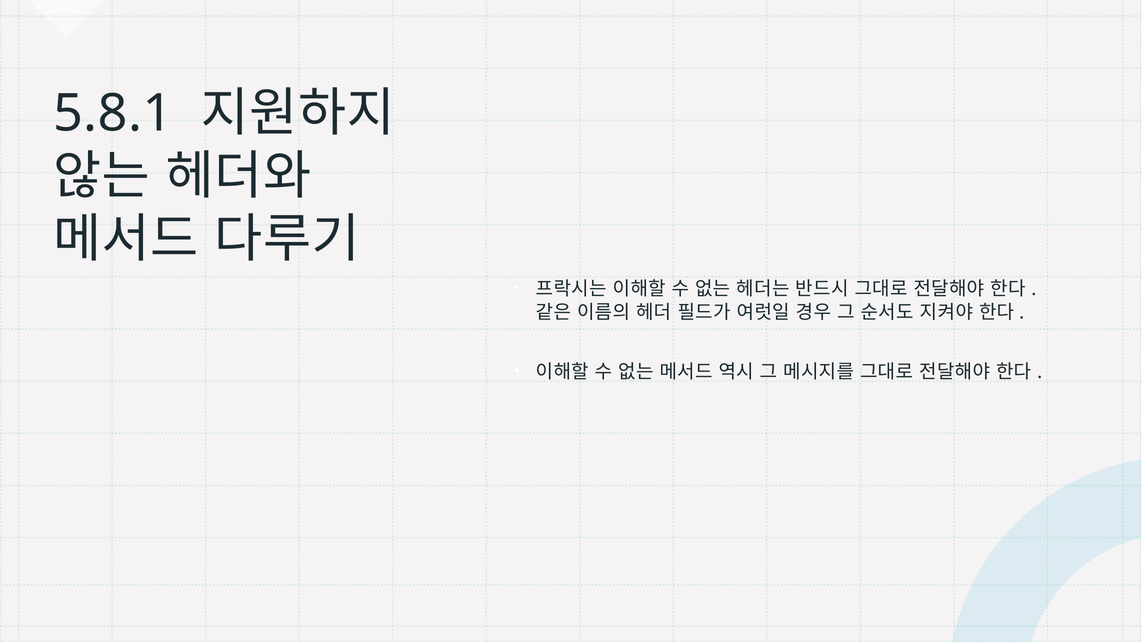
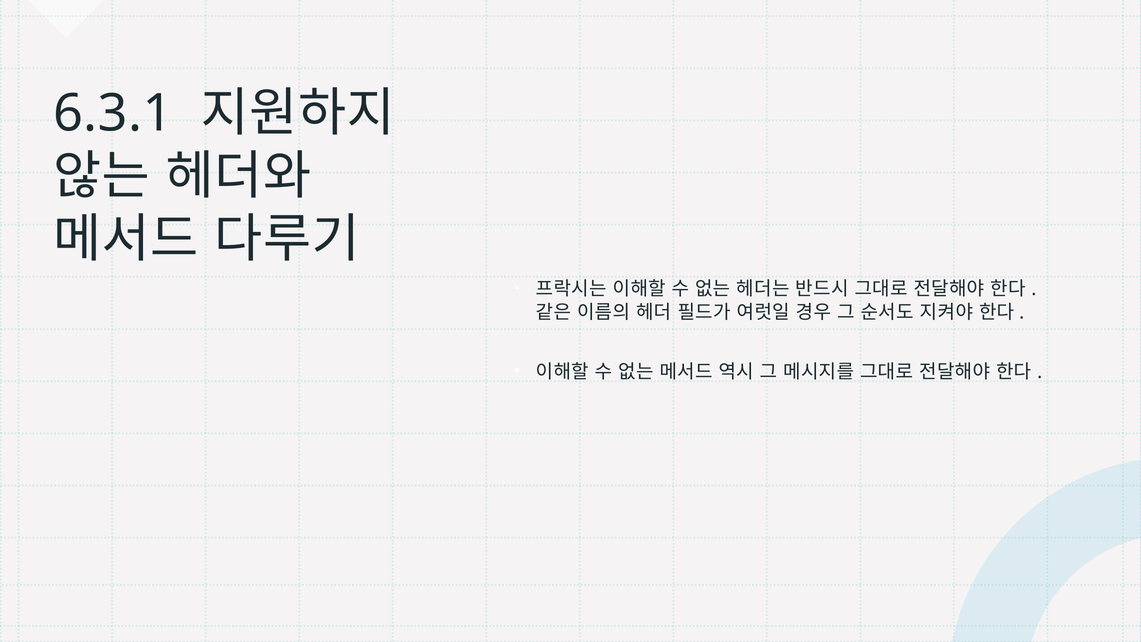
5.8.1: 5.8.1 -> 6.3.1 (113, 114)
